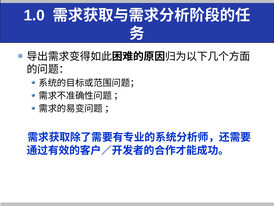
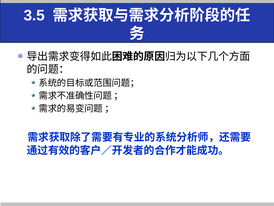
1.0: 1.0 -> 3.5 (34, 15)
